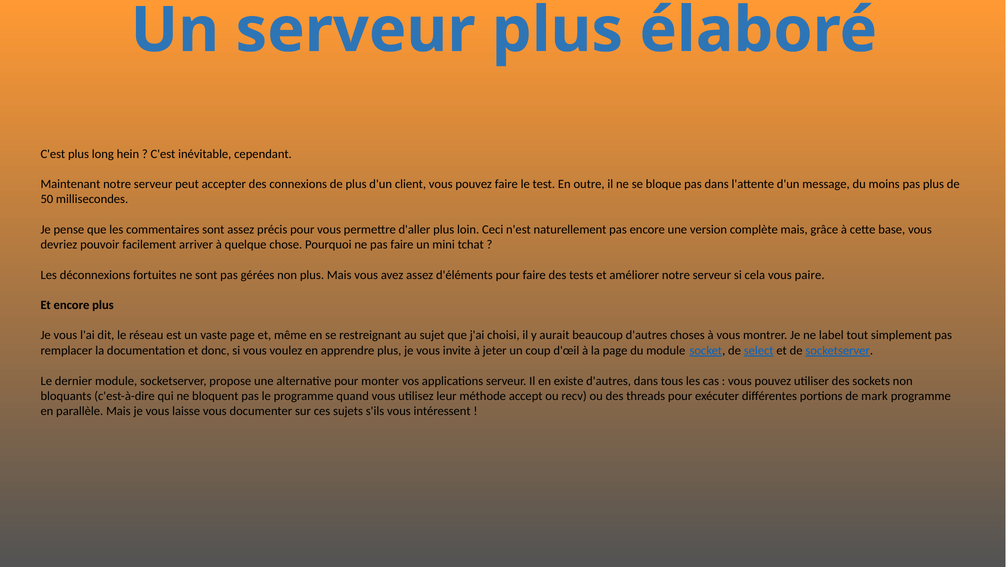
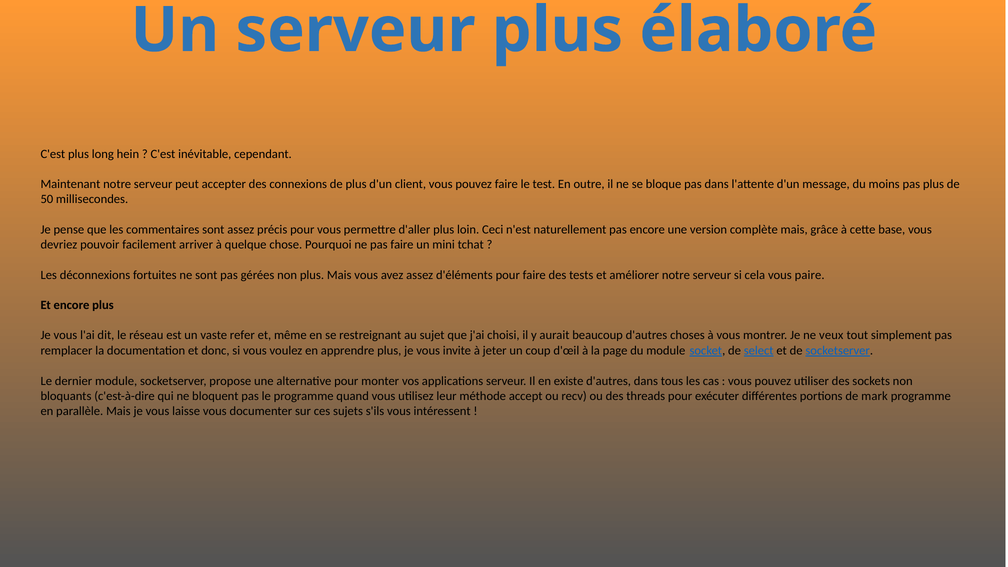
vaste page: page -> refer (242, 335)
label: label -> veux (831, 335)
